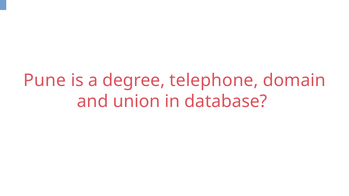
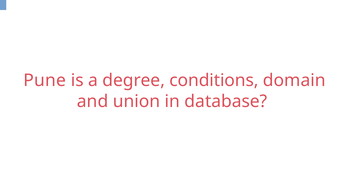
telephone: telephone -> conditions (214, 81)
